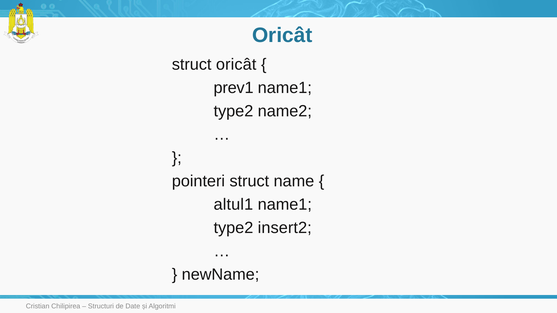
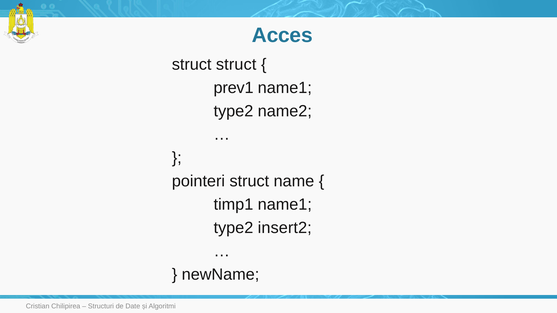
Oricât: Oricât -> Acces (282, 35)
struct oricât: oricât -> struct (236, 65)
altul1: altul1 -> timp1 (233, 205)
